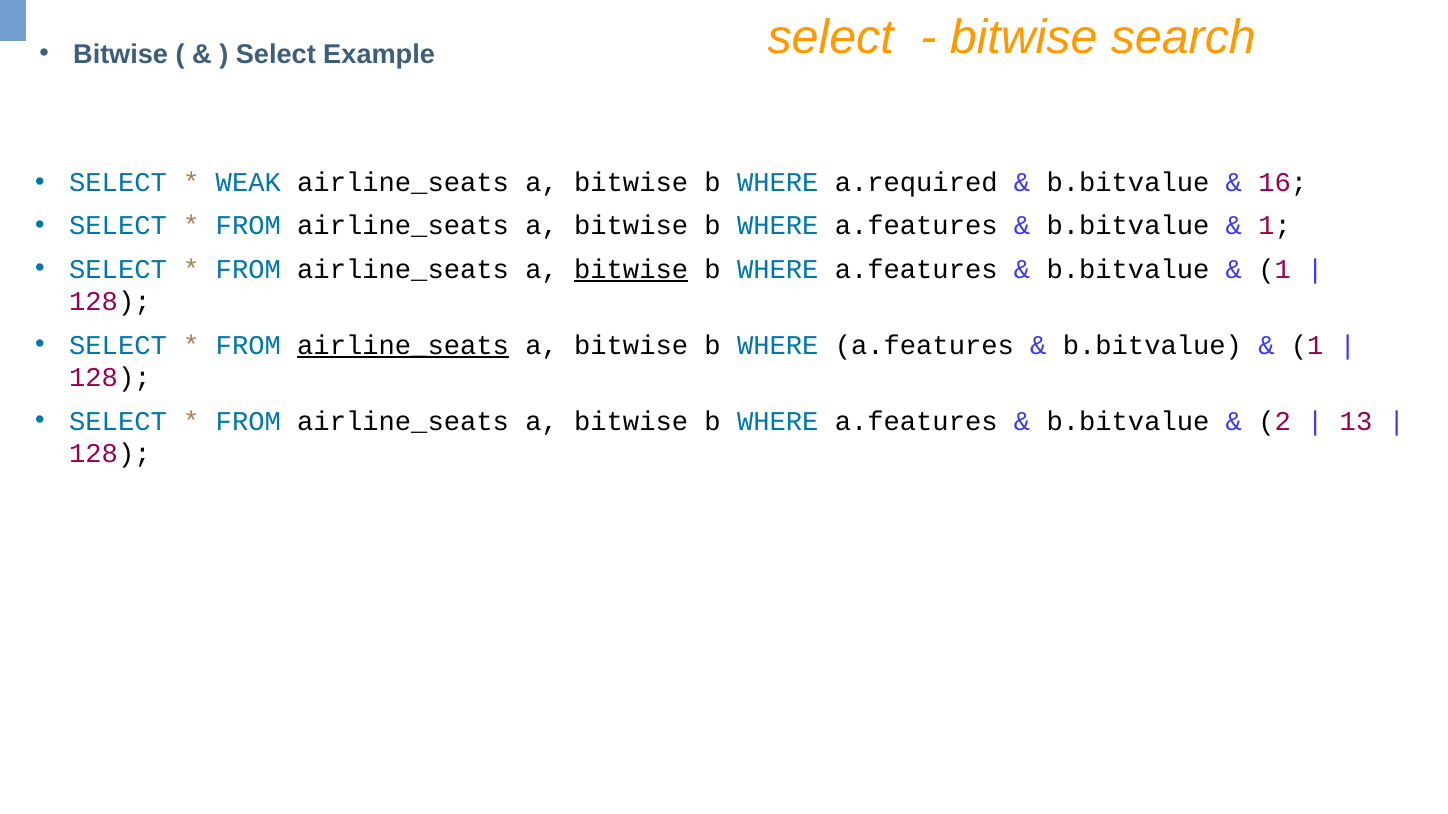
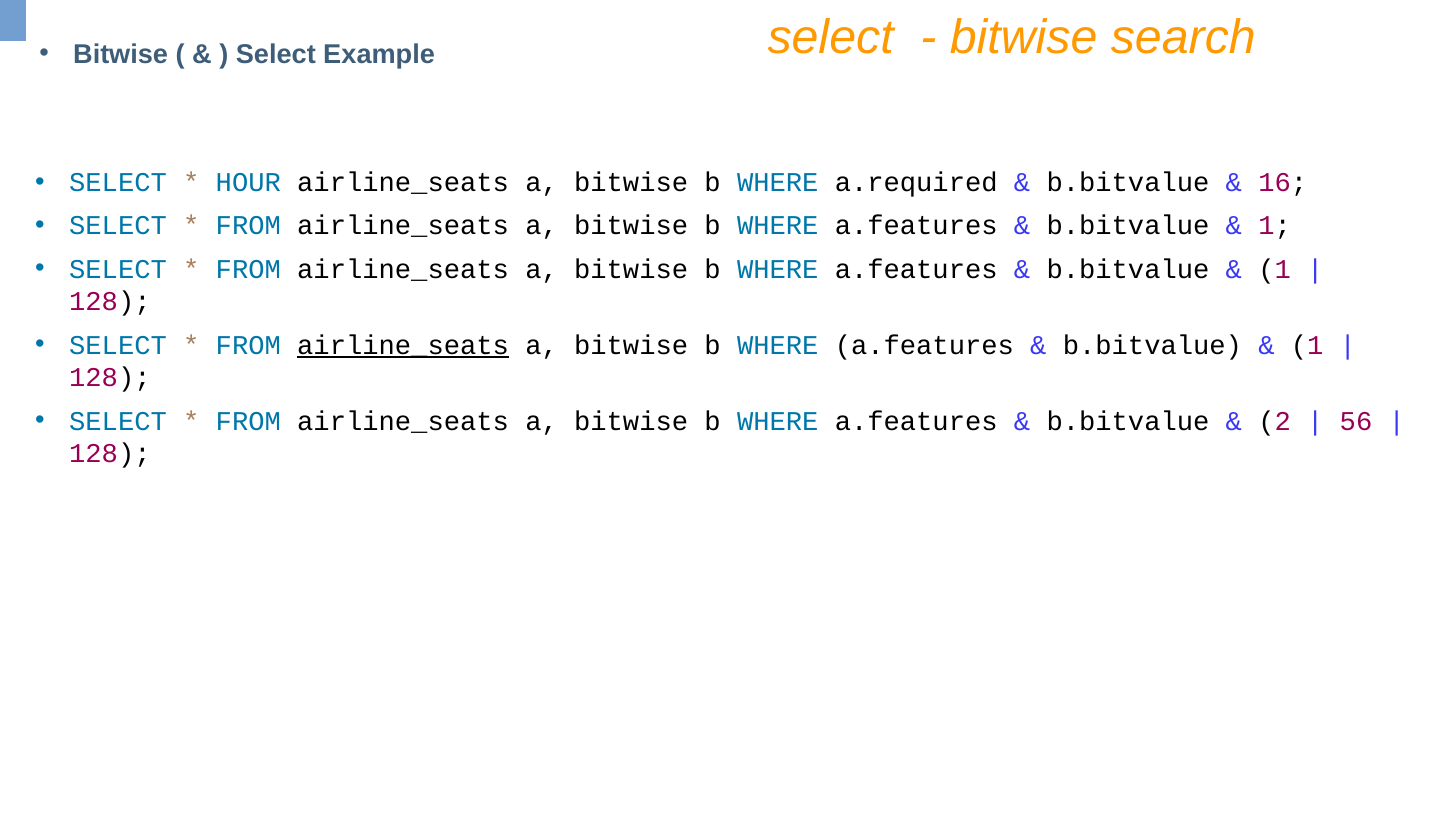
WEAK: WEAK -> HOUR (248, 183)
bitwise underline: present -> none (631, 270)
13: 13 -> 56 (1356, 422)
